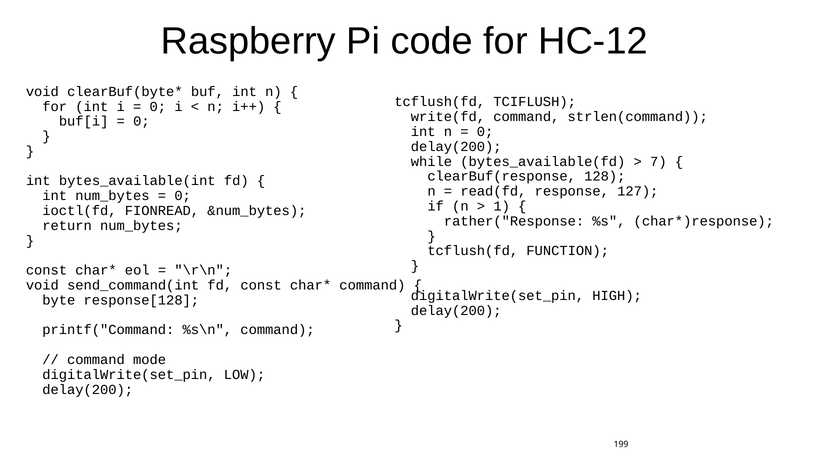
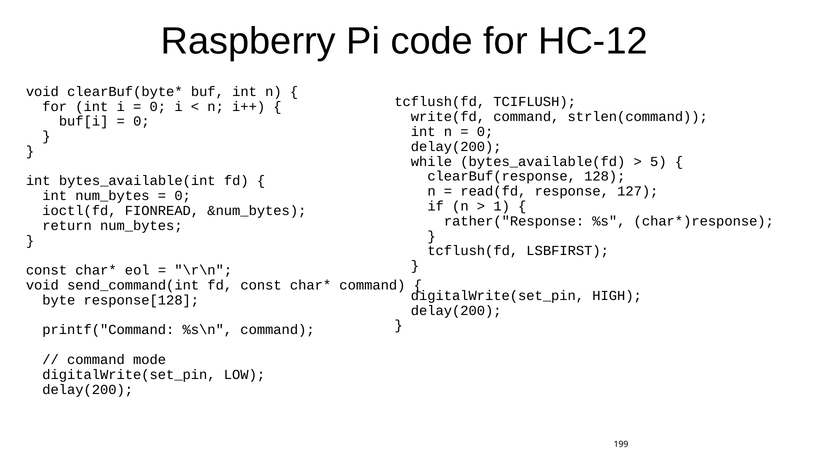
7: 7 -> 5 (658, 161)
FUNCTION: FUNCTION -> LSBFIRST (568, 251)
